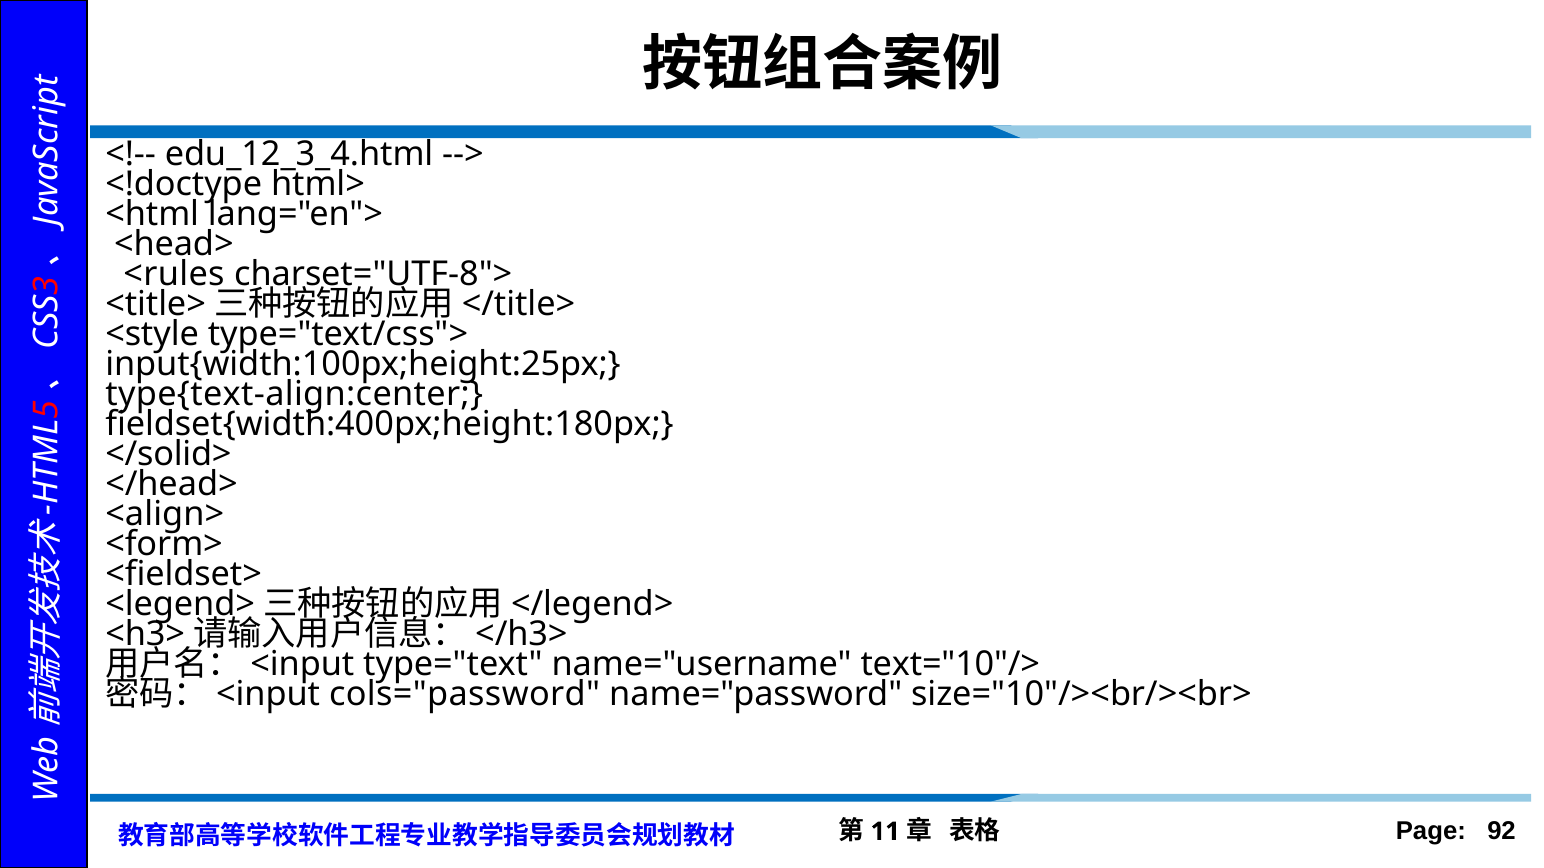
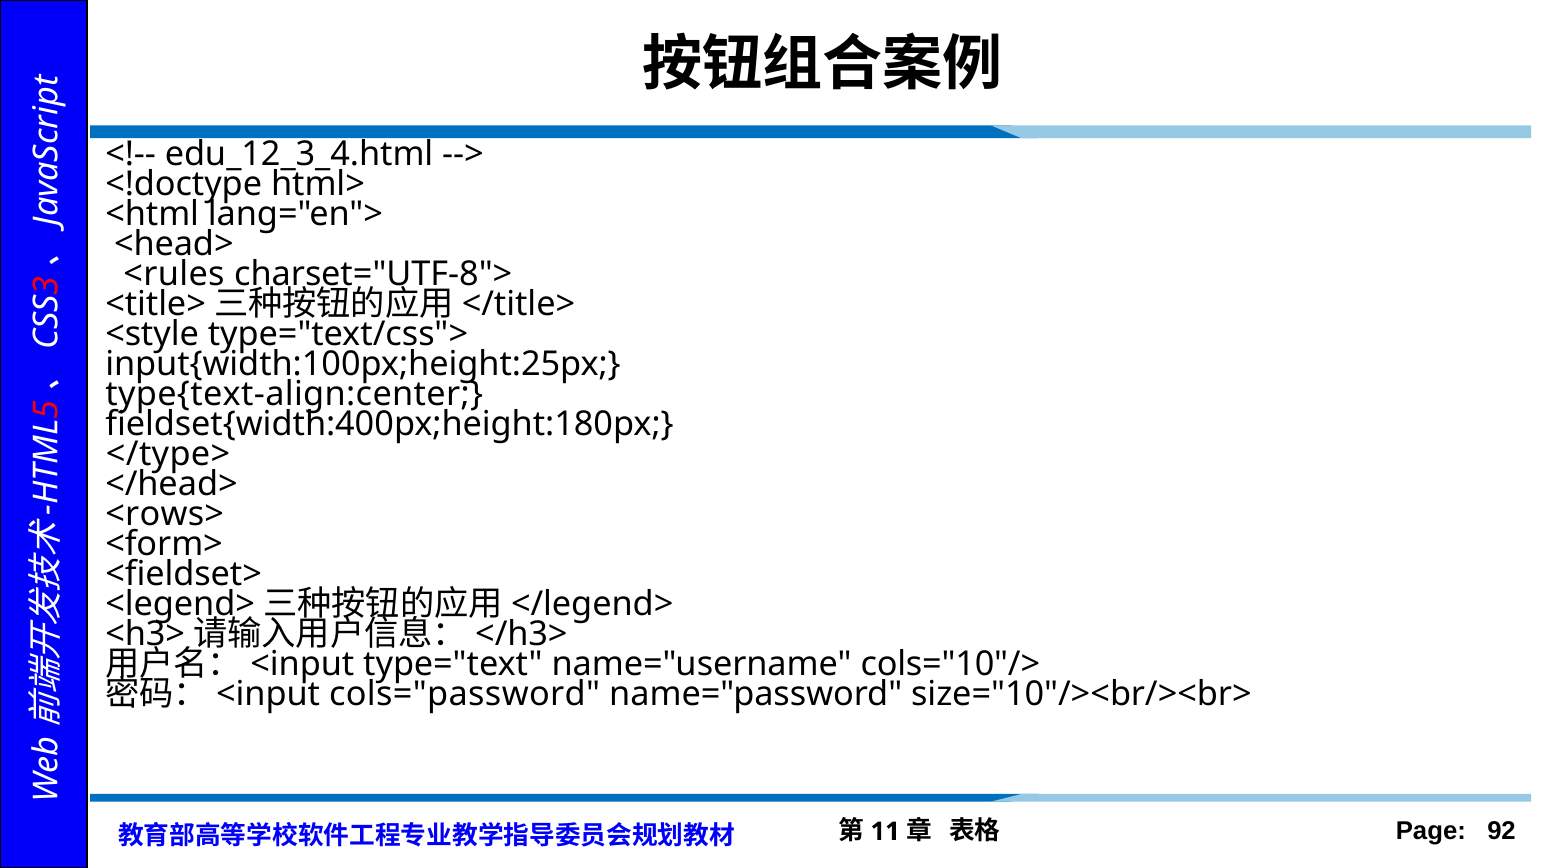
</solid>: </solid> -> </type> (168, 455)
<align>: <align> -> <rows> (165, 515)
text="10"/>: text="10"/> -> cols="10"/> (950, 665)
